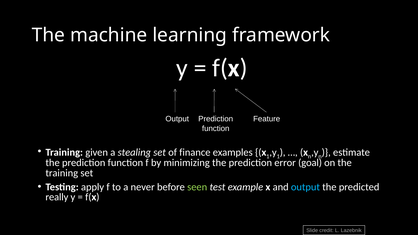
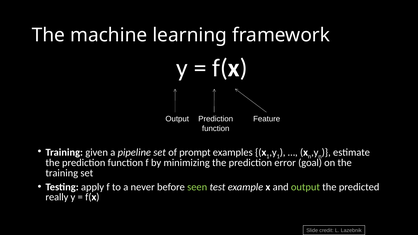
stealing: stealing -> pipeline (134, 152)
finance: finance -> prompt (195, 152)
output colour: light blue -> light green (305, 187)
